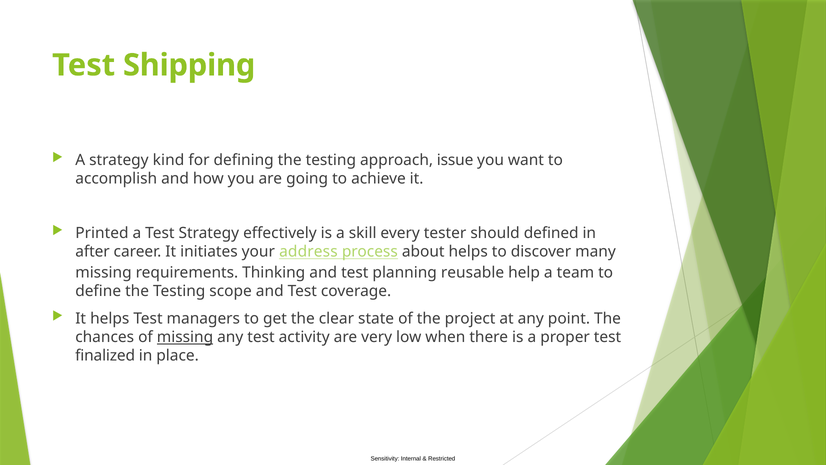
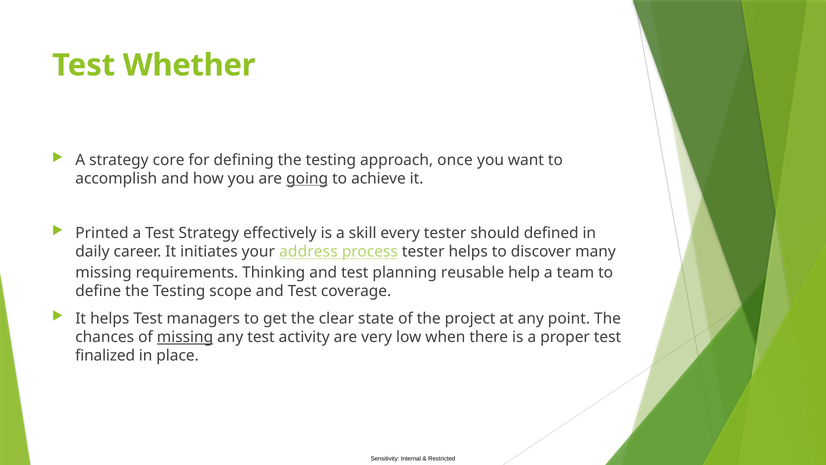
Shipping: Shipping -> Whether (189, 65)
kind: kind -> core (169, 160)
issue: issue -> once (455, 160)
going underline: none -> present (307, 178)
after: after -> daily (92, 251)
process about: about -> tester (423, 251)
